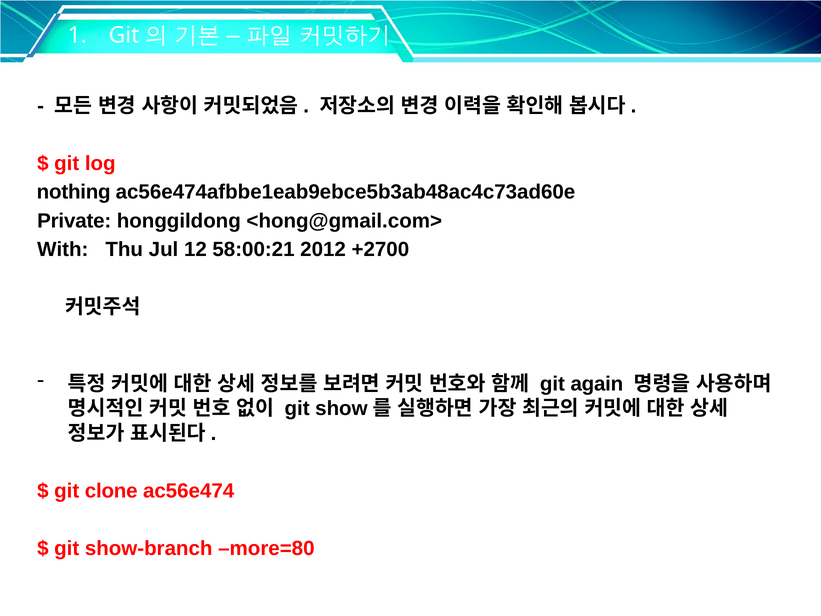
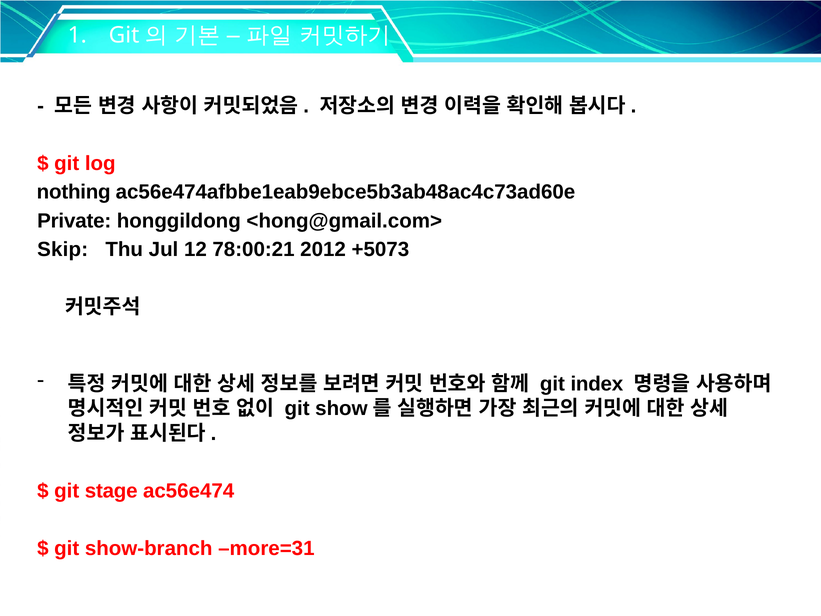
With: With -> Skip (63, 249)
58:00:21: 58:00:21 -> 78:00:21 (254, 249)
+2700: +2700 -> +5073 (380, 249)
again: again -> index (597, 384)
clone: clone -> stage (111, 491)
more=80: more=80 -> more=31 (266, 548)
